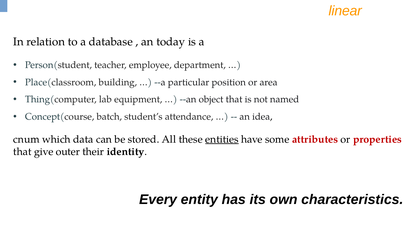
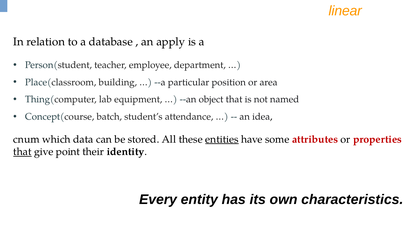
today: today -> apply (171, 42)
that underline: none -> present (22, 151)
outer: outer -> point (68, 151)
